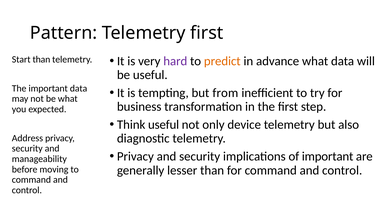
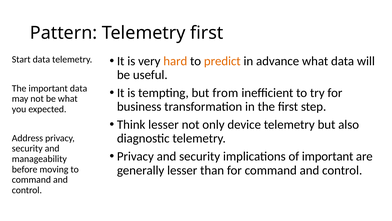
hard colour: purple -> orange (175, 61)
Start than: than -> data (41, 59)
Think useful: useful -> lesser (163, 124)
